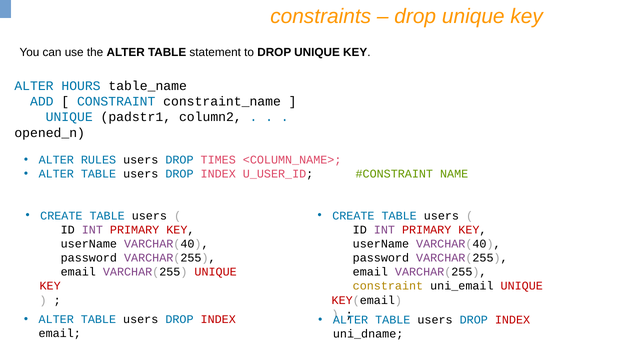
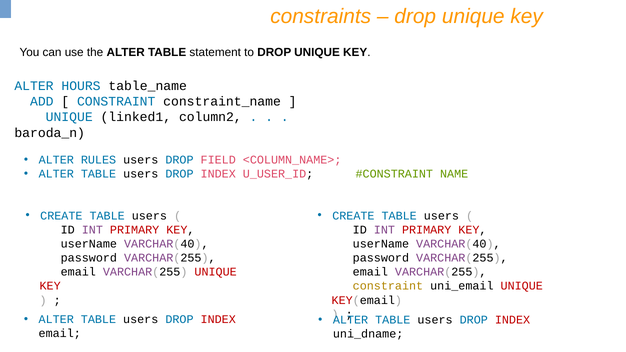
padstr1: padstr1 -> linked1 (136, 117)
opened_n: opened_n -> baroda_n (50, 133)
TIMES: TIMES -> FIELD (218, 160)
